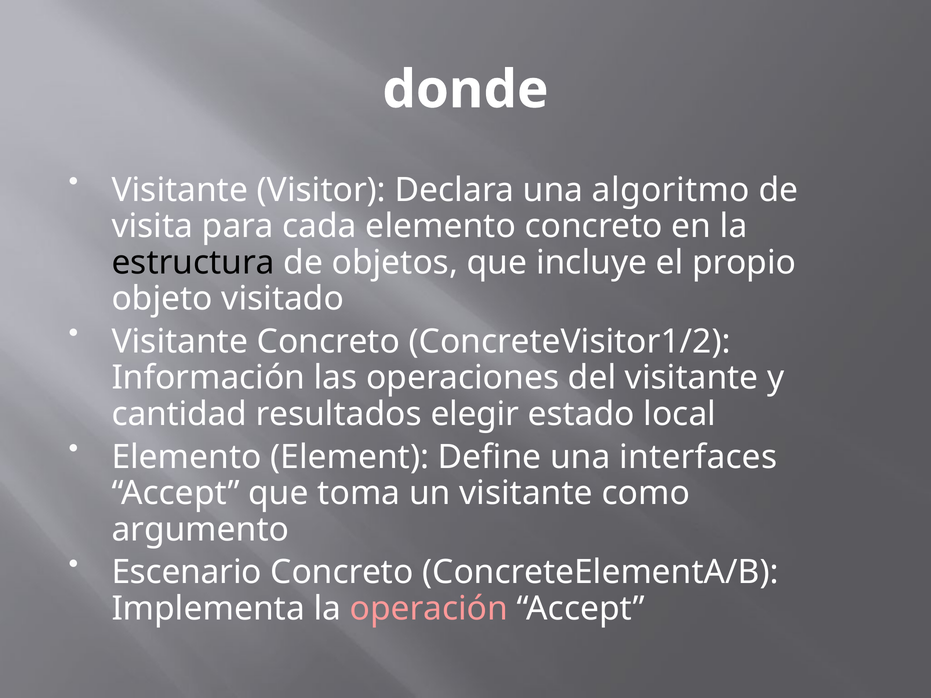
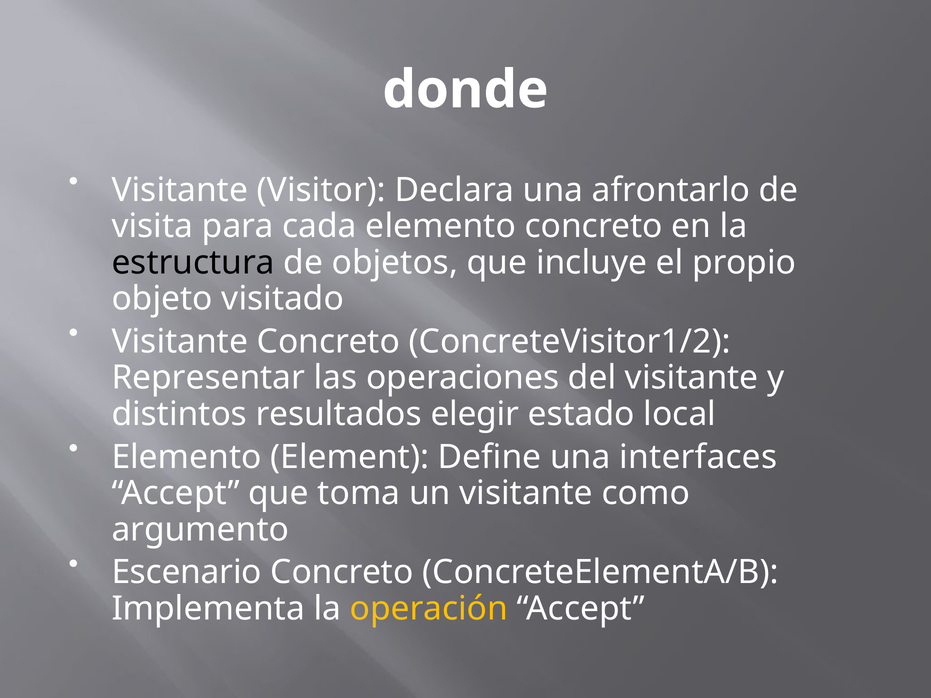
algoritmo: algoritmo -> afrontarlo (671, 190)
Información: Información -> Representar (208, 378)
cantidad: cantidad -> distintos (179, 414)
operación colour: pink -> yellow (429, 609)
